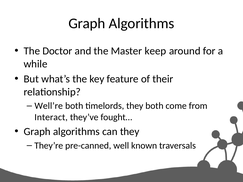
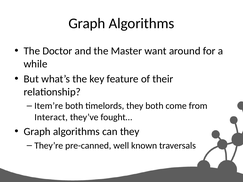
keep: keep -> want (155, 51)
Well’re: Well’re -> Item’re (49, 106)
